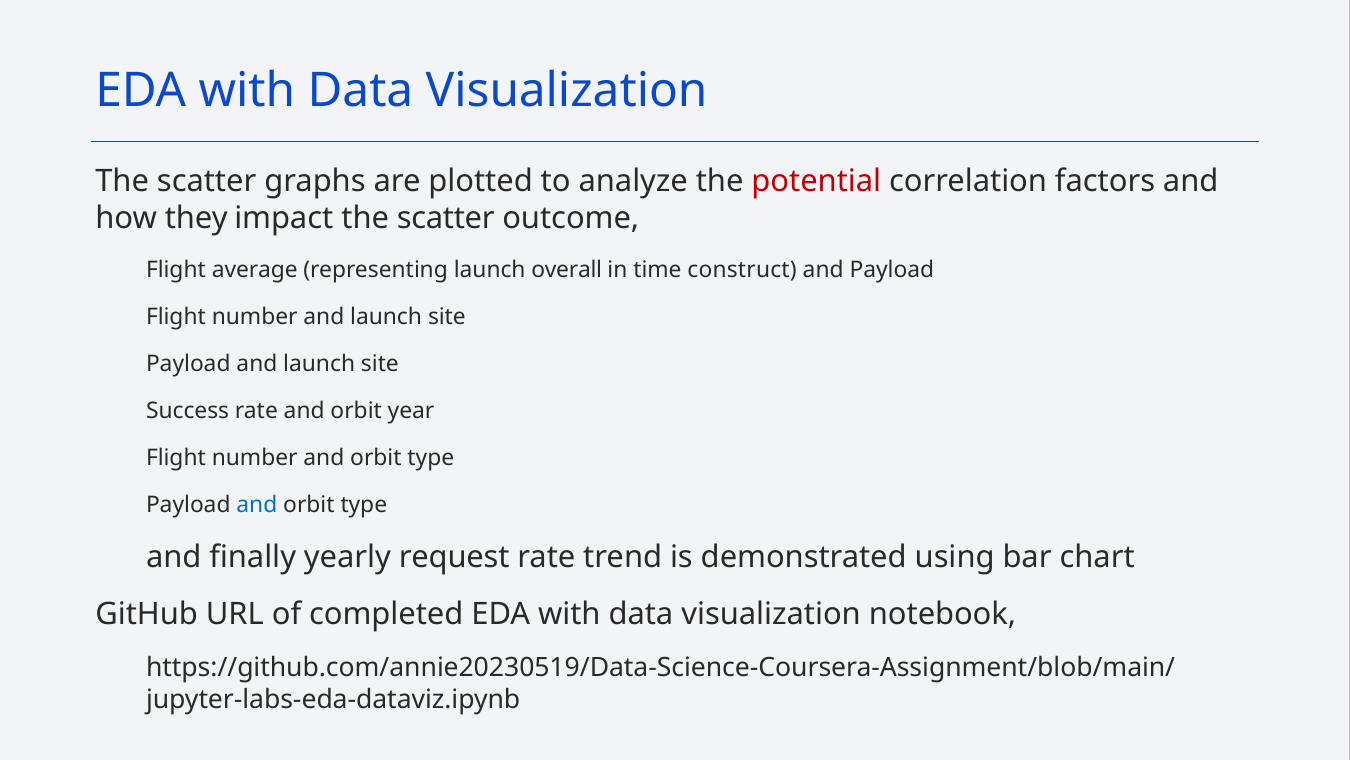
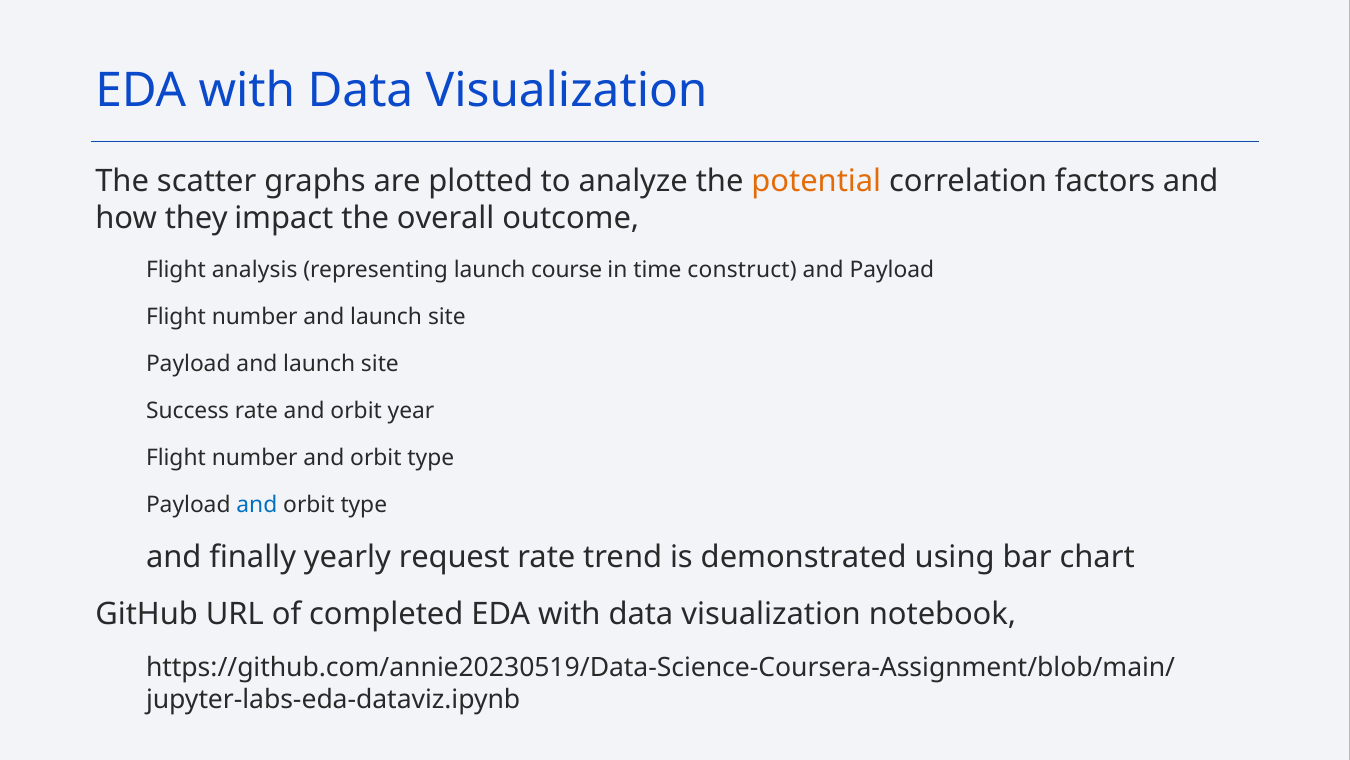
potential colour: red -> orange (816, 181)
impact the scatter: scatter -> overall (446, 218)
average: average -> analysis (255, 270)
overall: overall -> course (567, 270)
